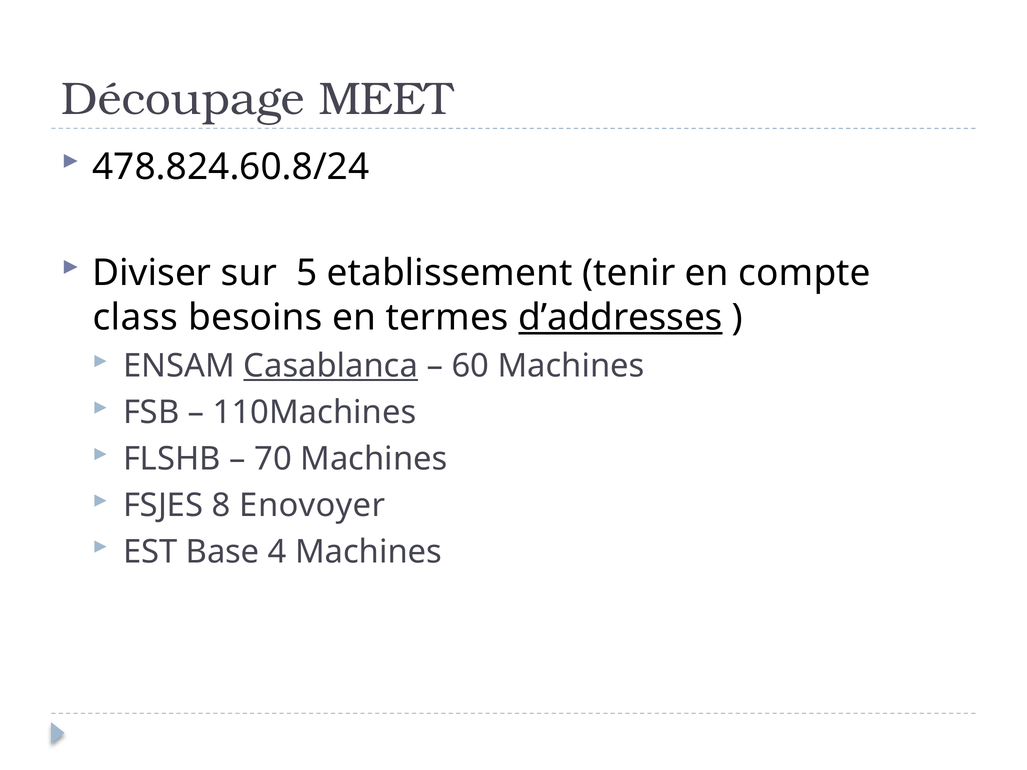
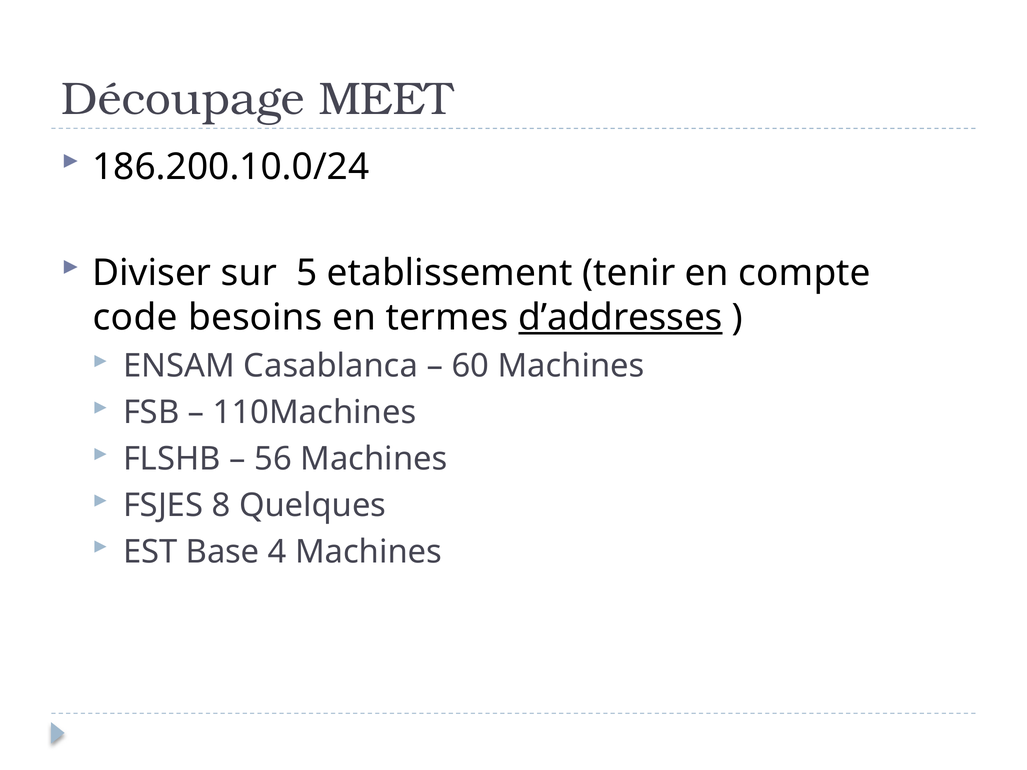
478.824.60.8/24: 478.824.60.8/24 -> 186.200.10.0/24 (231, 167)
class: class -> code (135, 317)
Casablanca underline: present -> none (331, 366)
70: 70 -> 56 (273, 459)
Enovoyer: Enovoyer -> Quelques (313, 506)
